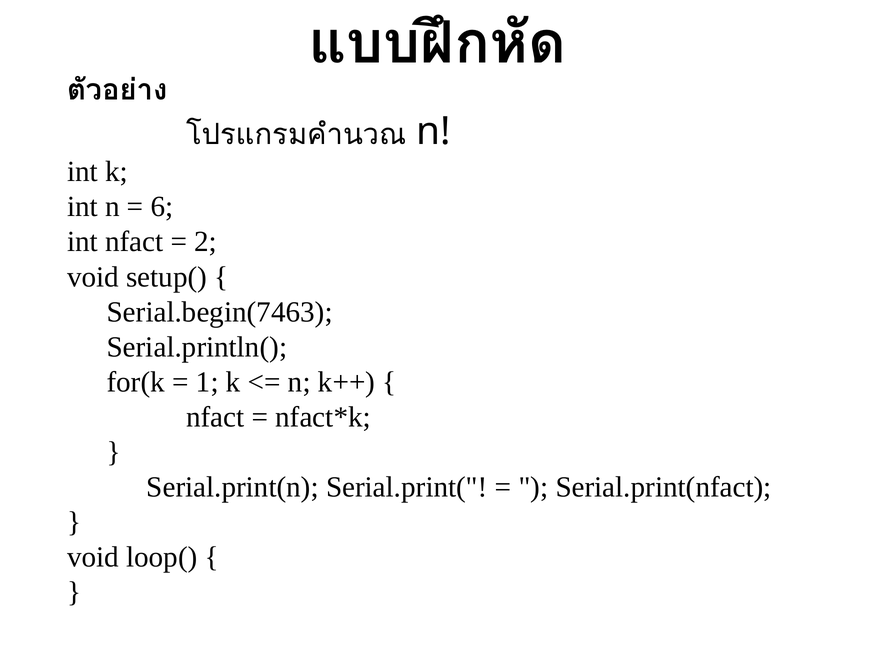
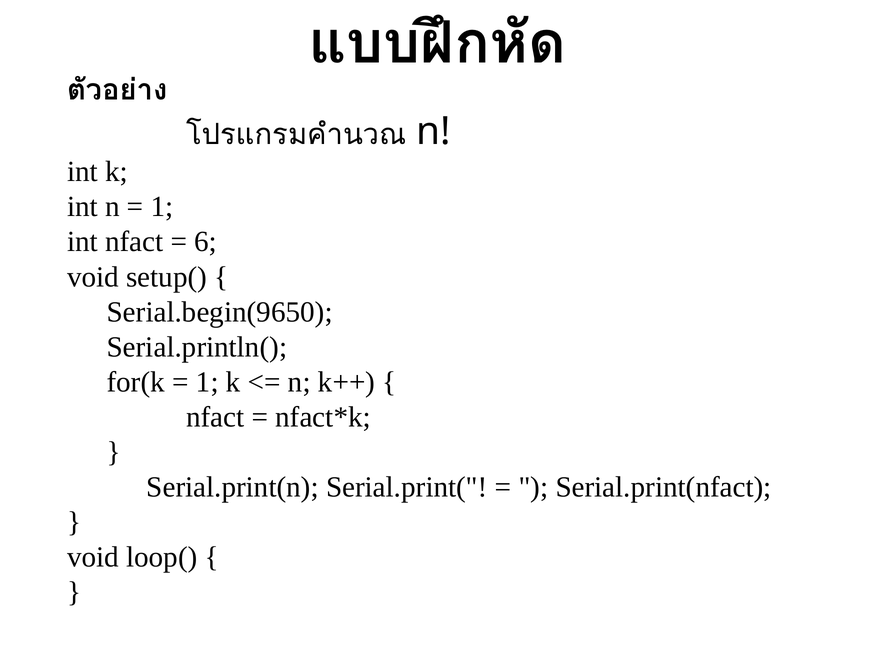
6: 6 -> 1 (162, 207)
2: 2 -> 6 (206, 242)
Serial.begin(7463: Serial.begin(7463 -> Serial.begin(9650 (220, 312)
